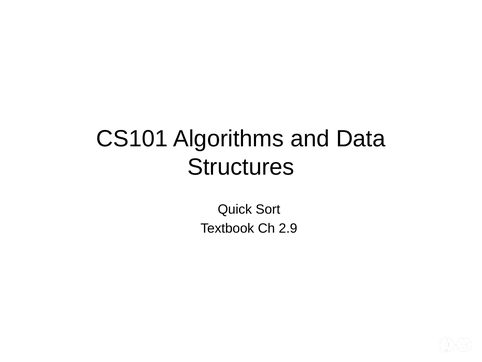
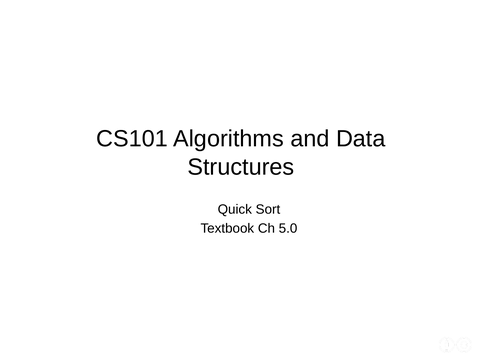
2.9: 2.9 -> 5.0 (288, 228)
